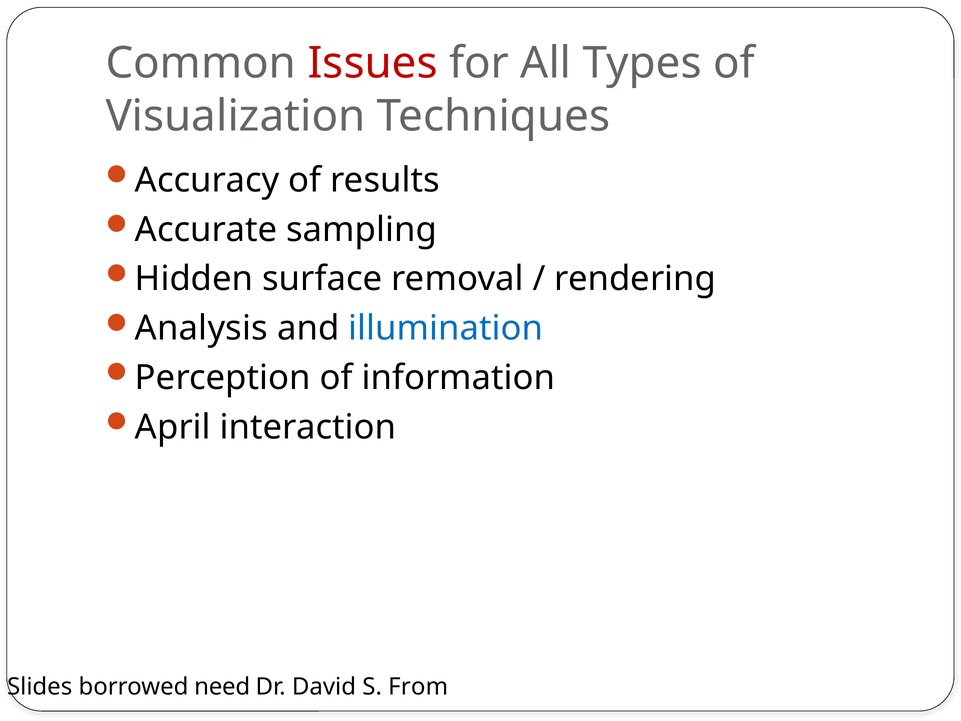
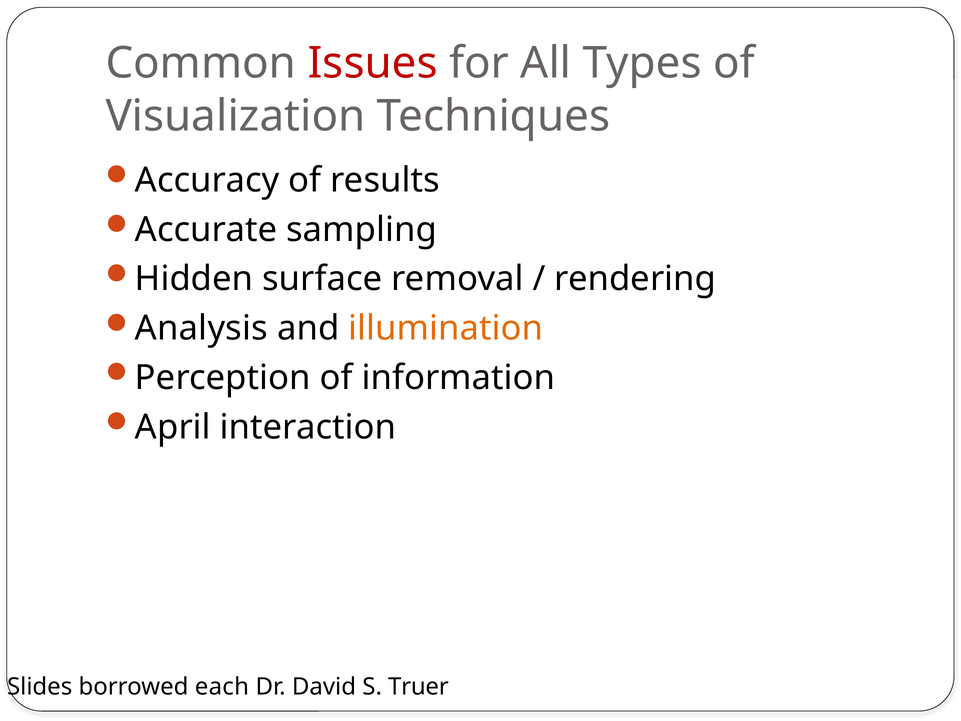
illumination colour: blue -> orange (446, 328)
need: need -> each (222, 687)
From: From -> Truer (418, 687)
